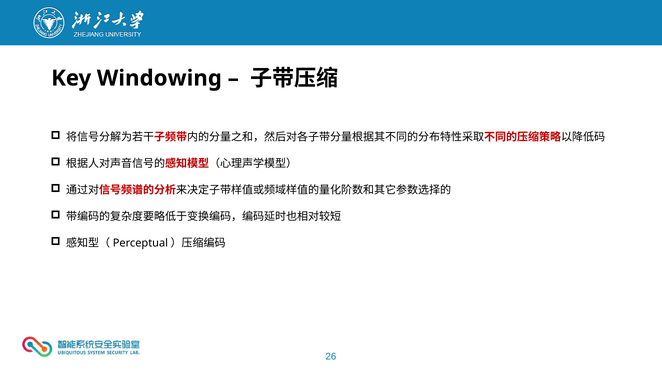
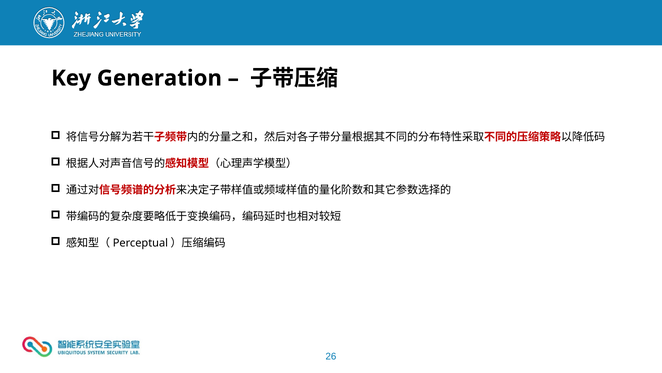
Windowing: Windowing -> Generation (159, 78)
